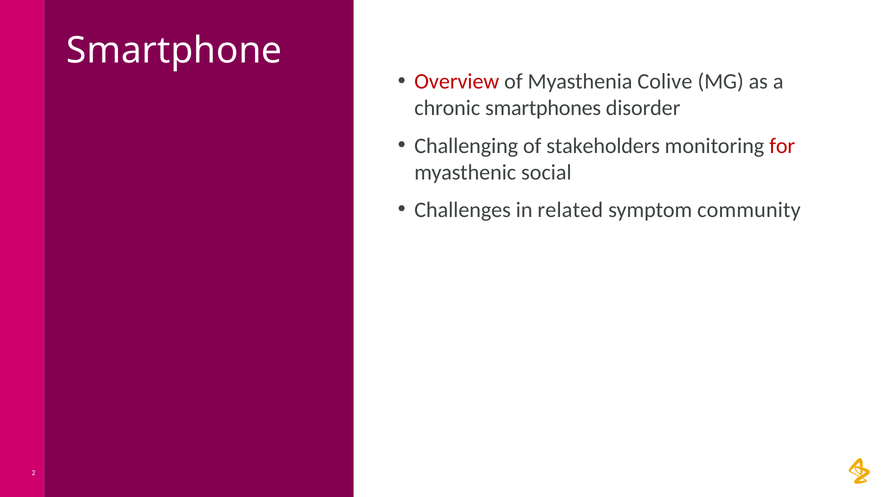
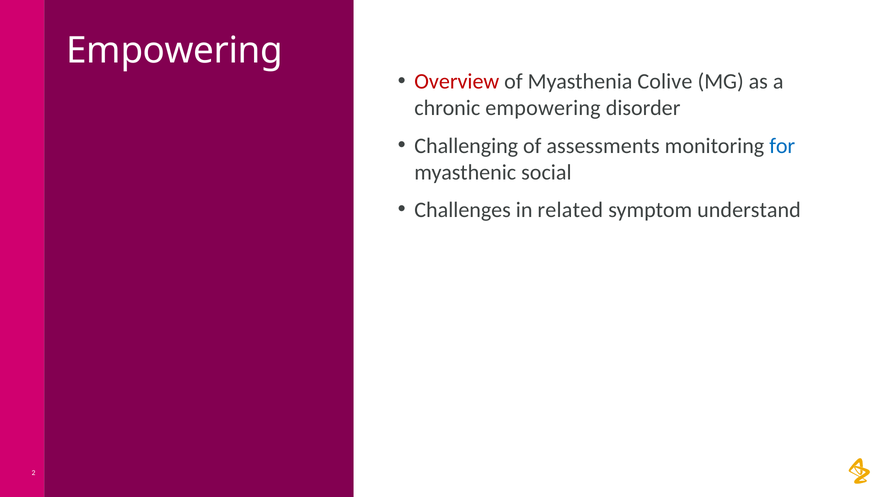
Smartphone: Smartphone -> Empowering (175, 51)
chronic smartphones: smartphones -> empowering (543, 108)
stakeholders: stakeholders -> assessments (603, 146)
for colour: red -> blue (782, 146)
community: community -> understand (749, 210)
